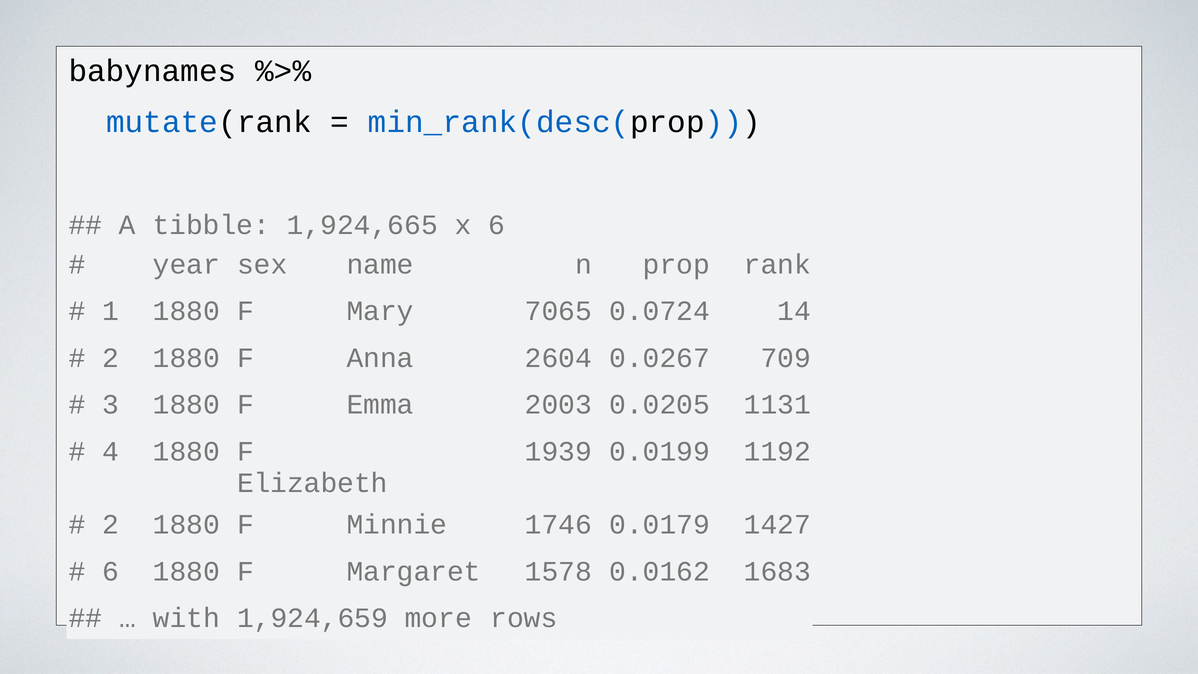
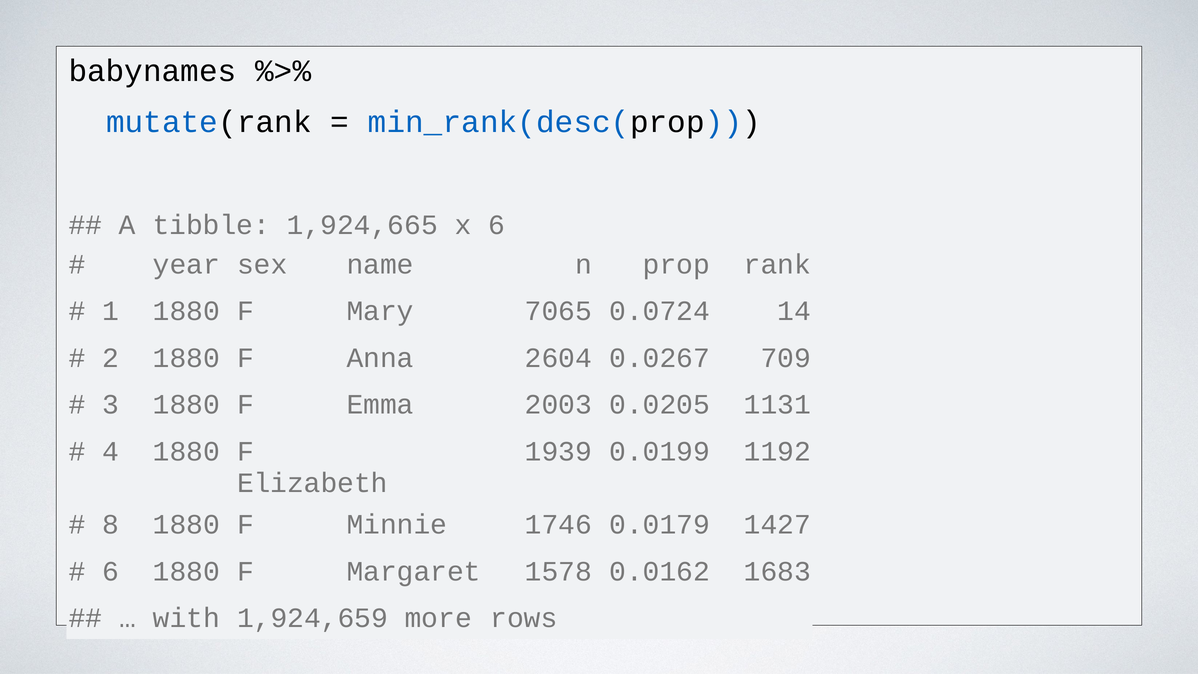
2: 2 -> 8 (111, 525)
